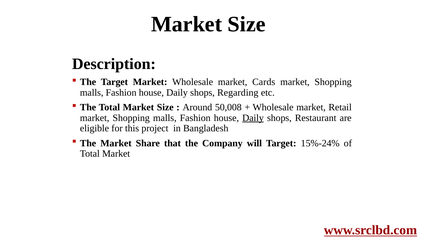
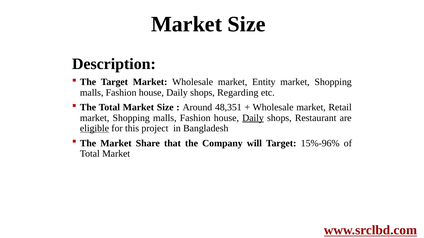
Cards: Cards -> Entity (264, 82)
50,008: 50,008 -> 48,351 (228, 108)
eligible underline: none -> present (94, 129)
15%-24%: 15%-24% -> 15%-96% (320, 143)
